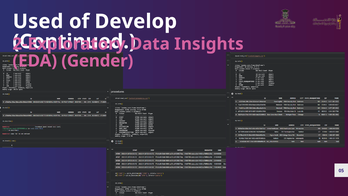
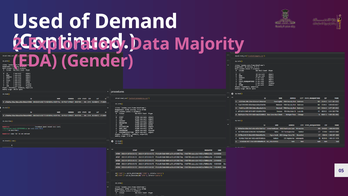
Develop: Develop -> Demand (136, 21)
Insights: Insights -> Majority (209, 44)
